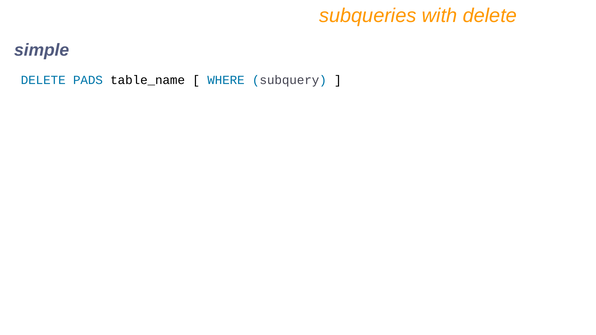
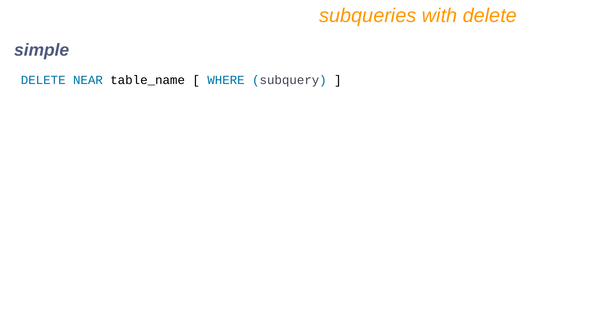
PADS: PADS -> NEAR (88, 80)
